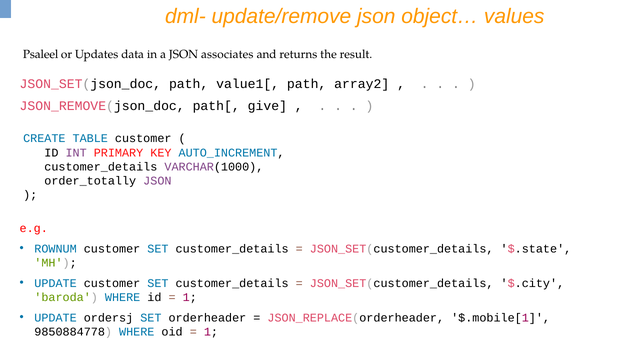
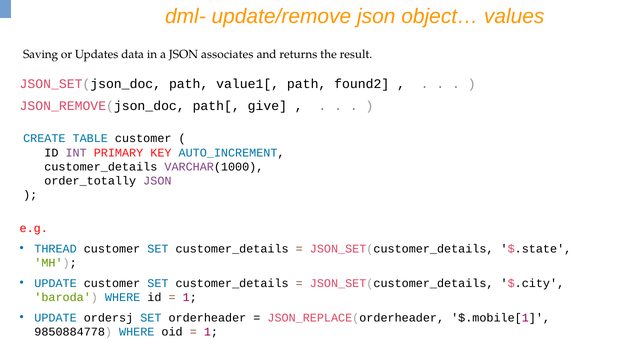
Psaleel: Psaleel -> Saving (41, 54)
array2: array2 -> found2 (362, 84)
ROWNUM: ROWNUM -> THREAD (56, 249)
